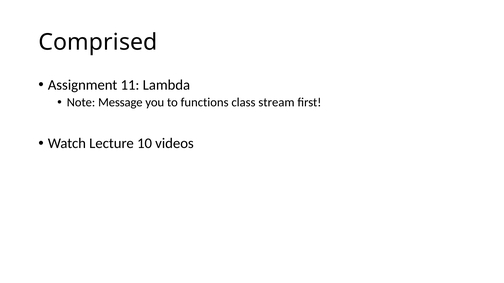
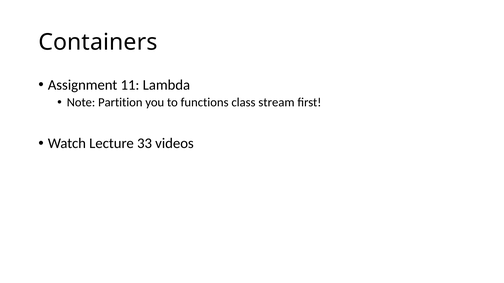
Comprised: Comprised -> Containers (98, 42)
Message: Message -> Partition (120, 103)
10: 10 -> 33 (145, 144)
